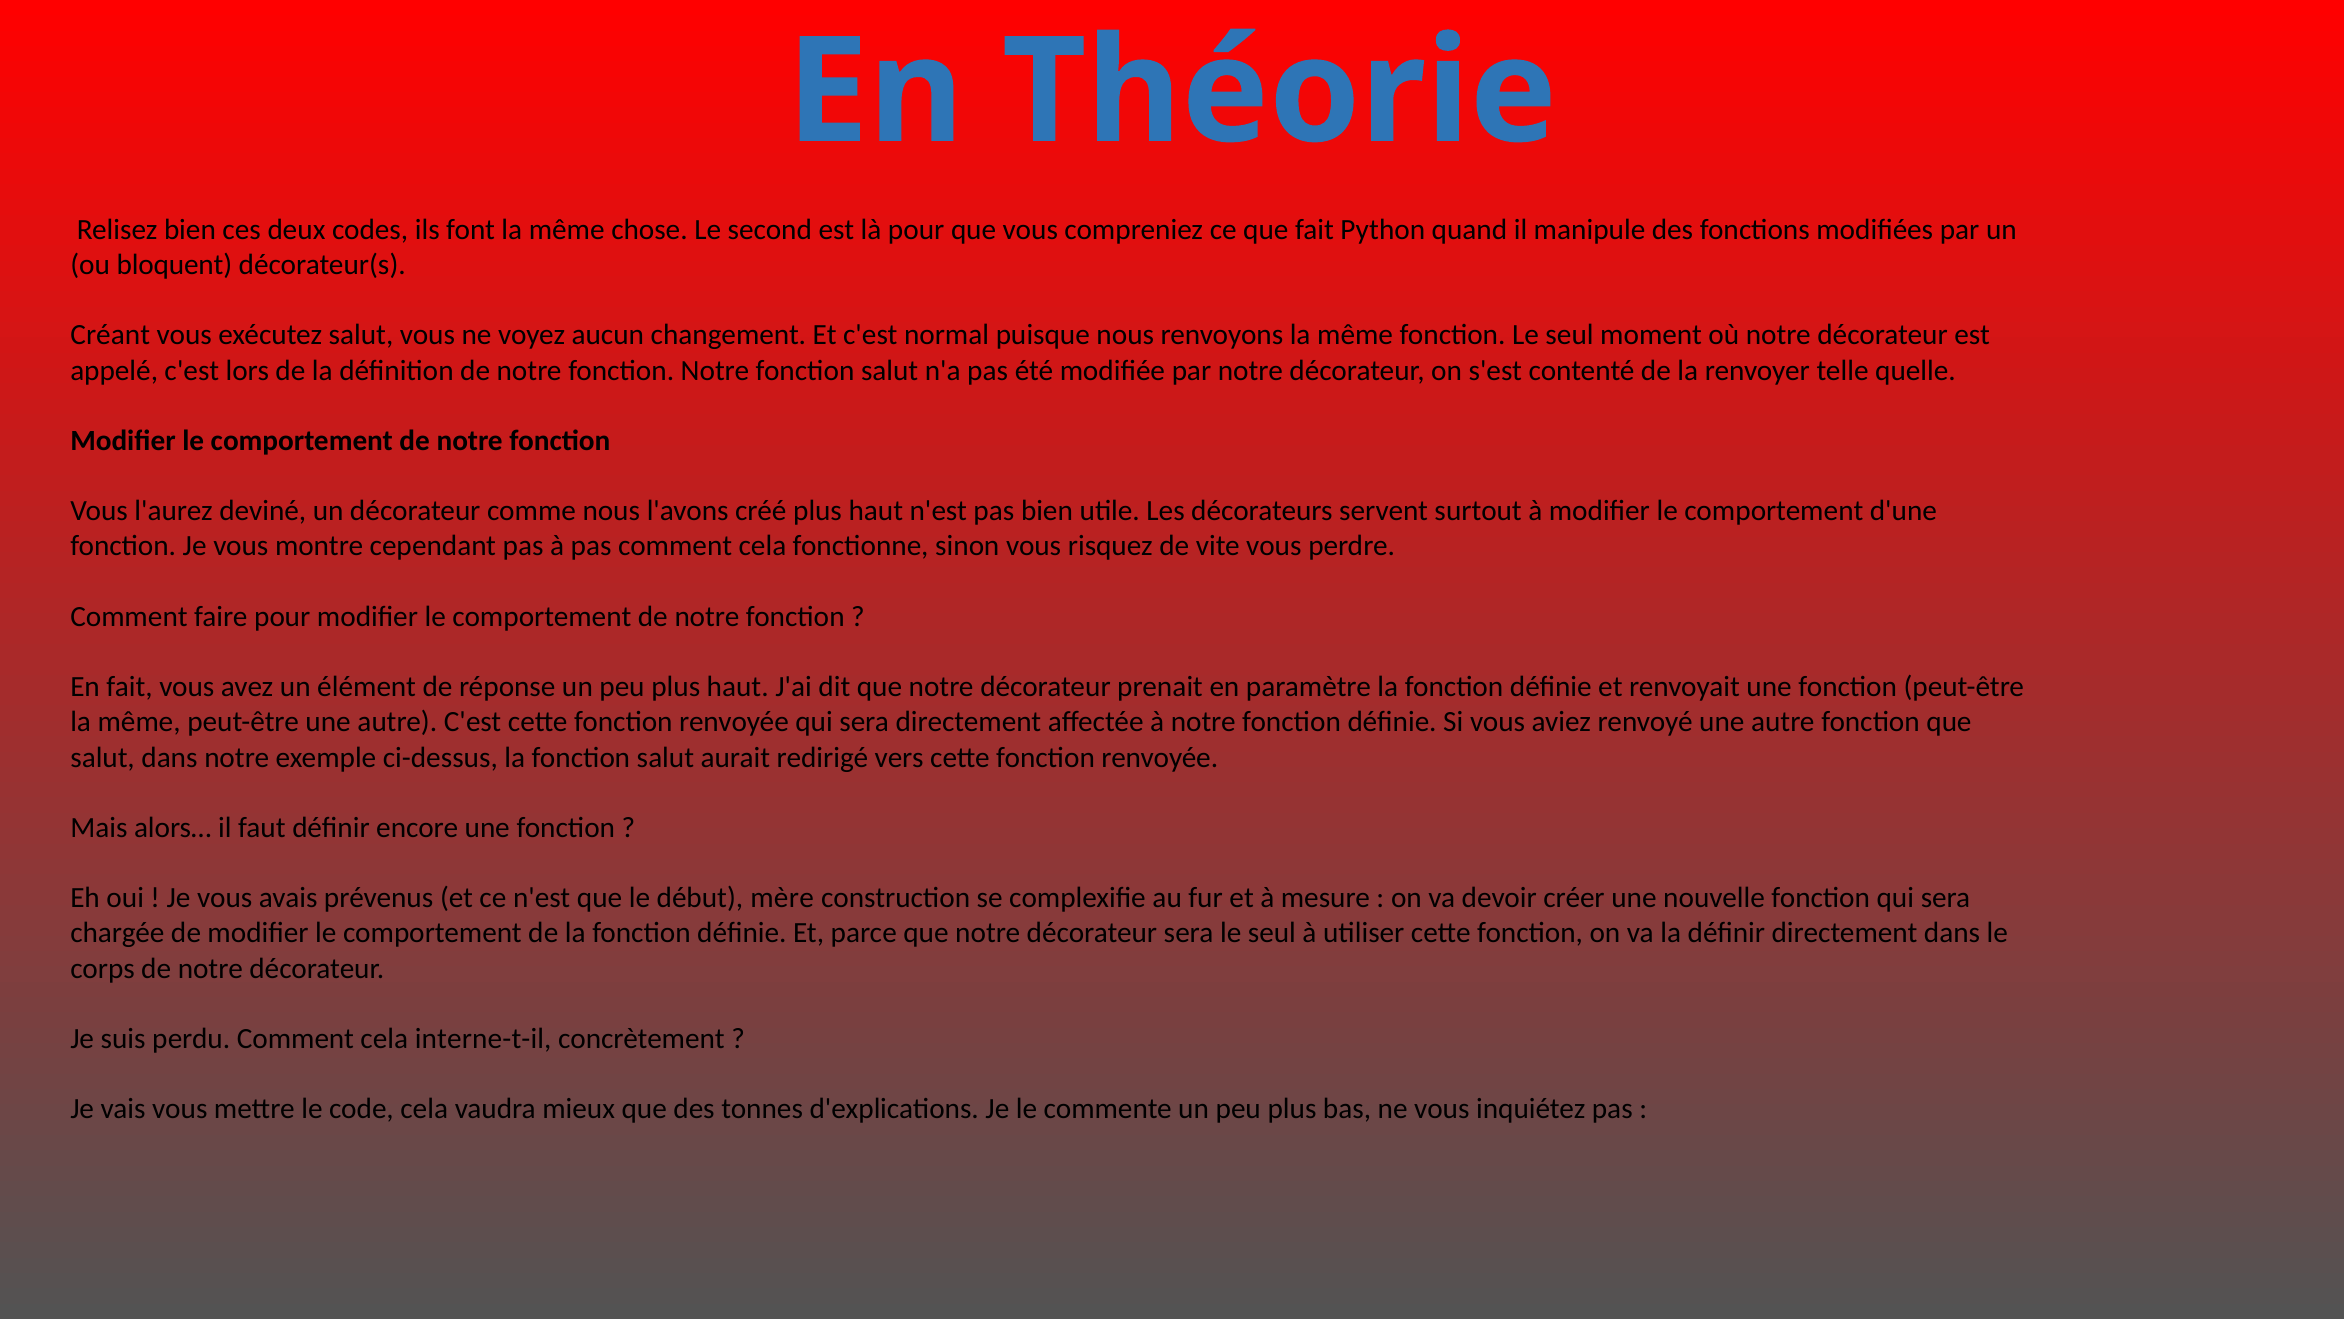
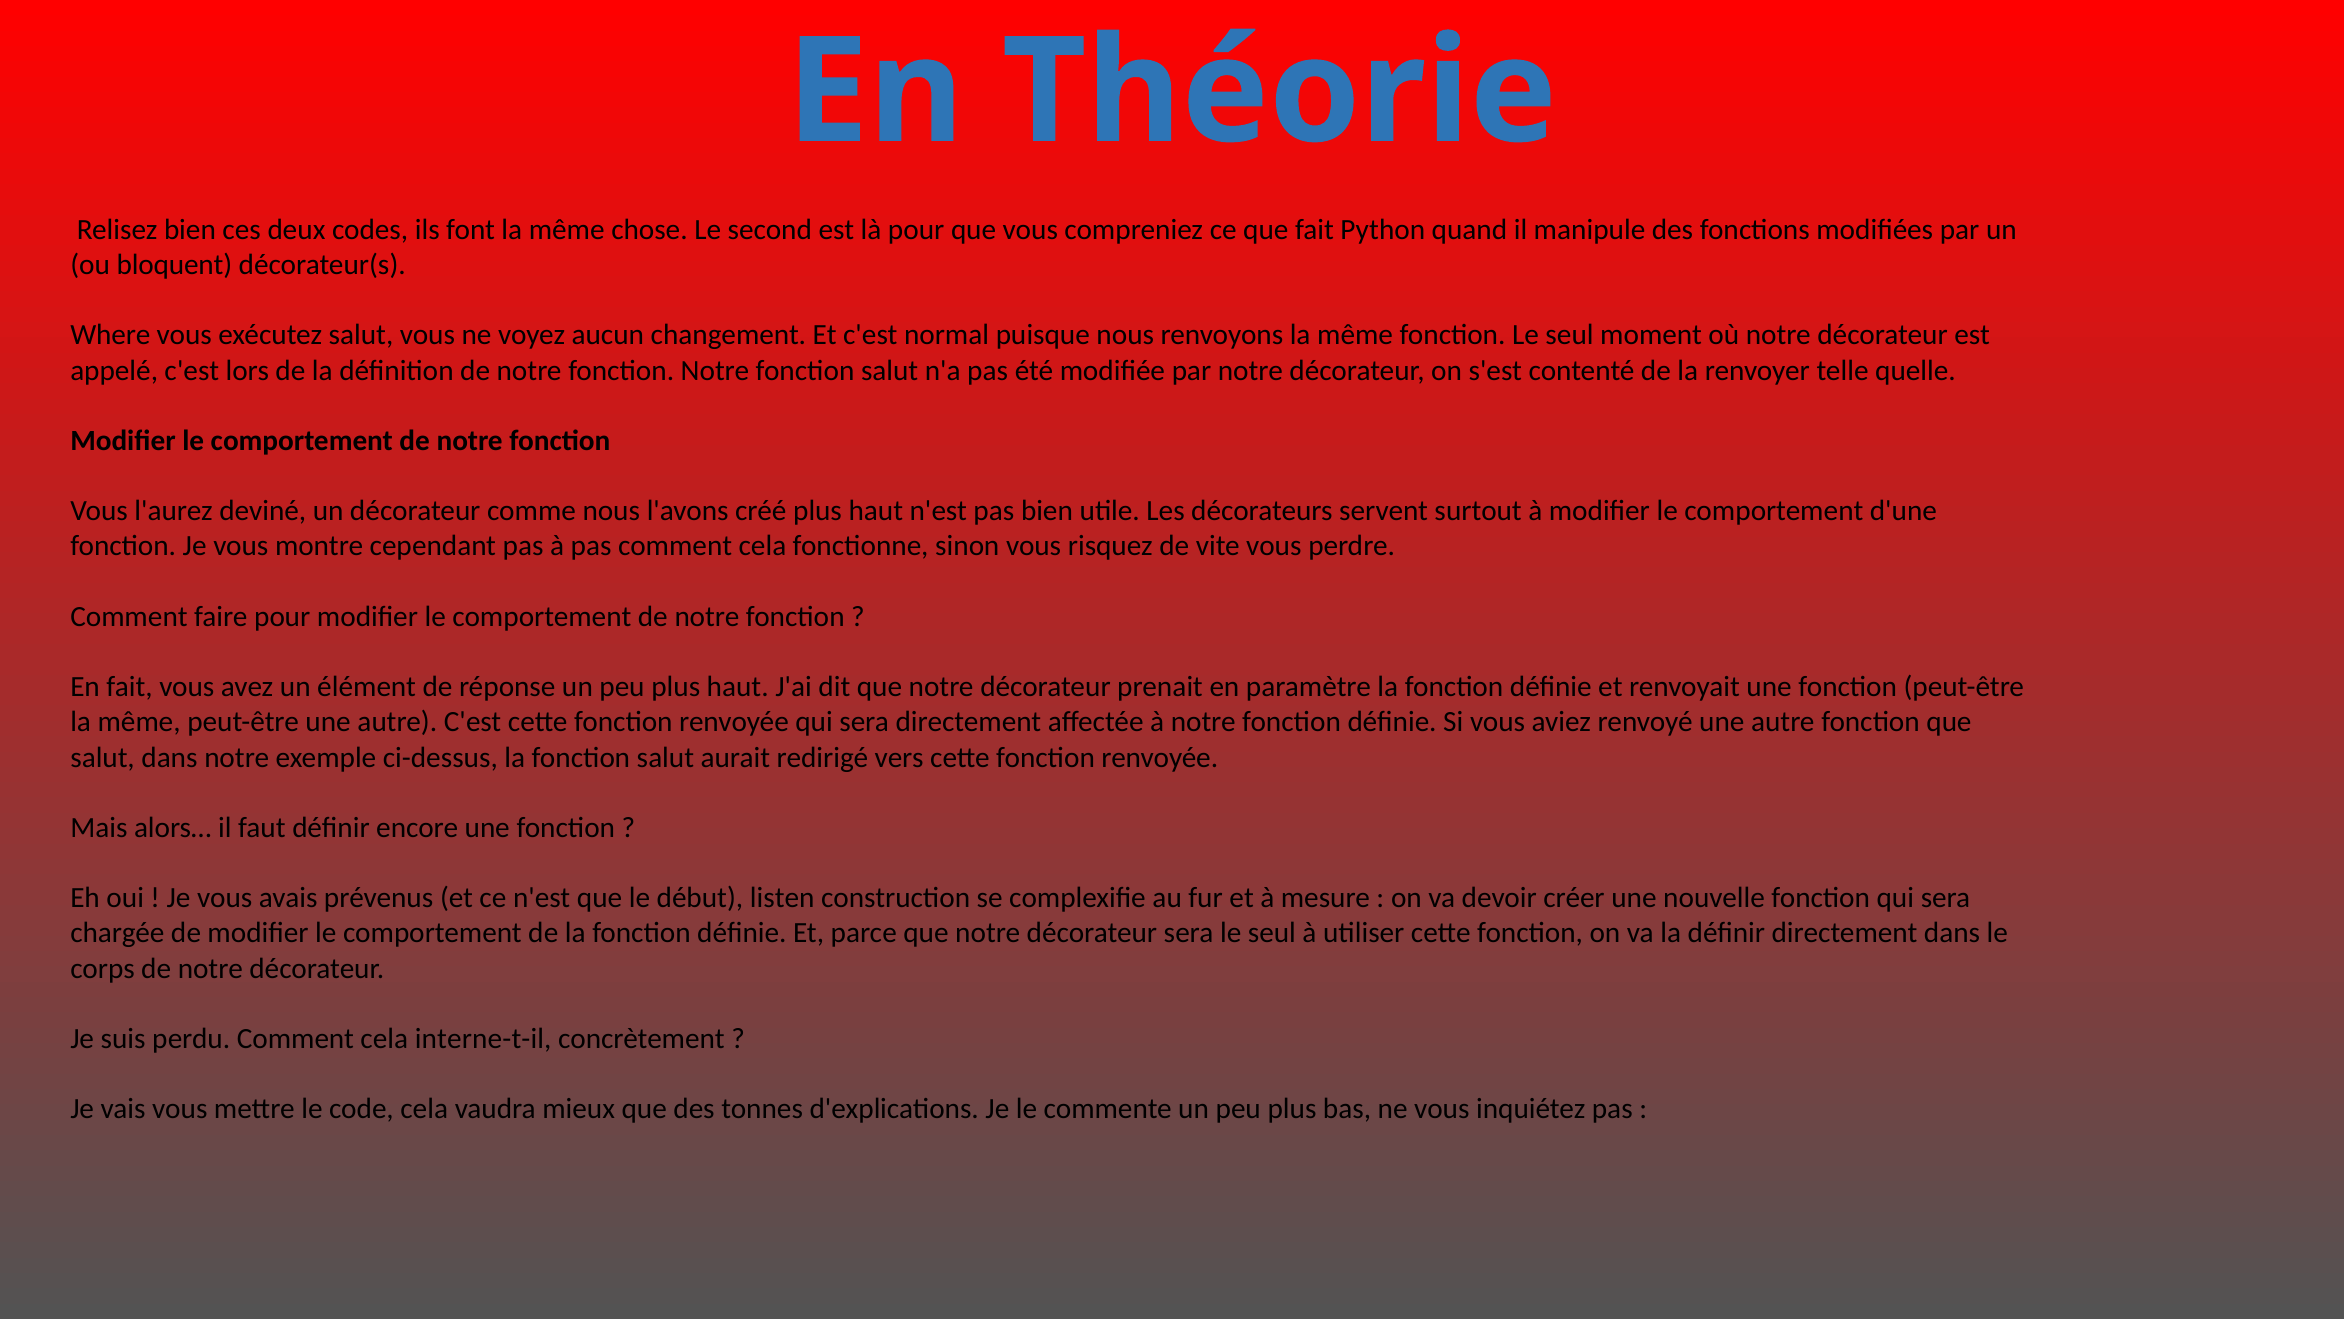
Créant: Créant -> Where (110, 335)
mère: mère -> listen (782, 898)
